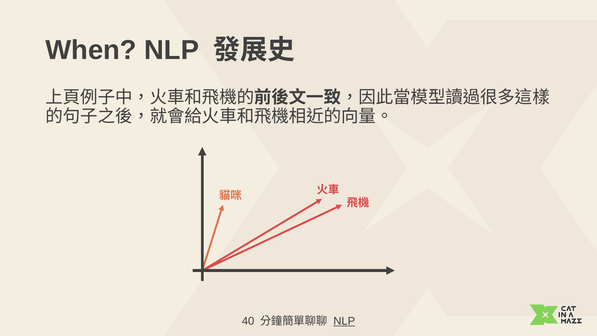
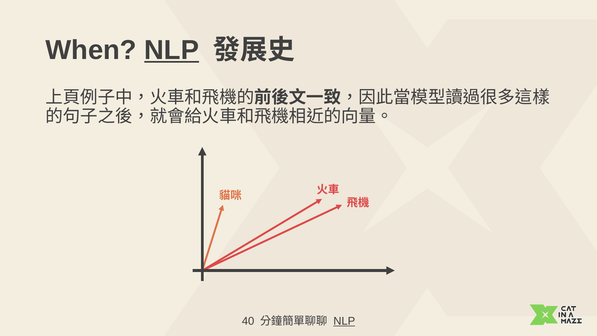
NLP underline: none -> present (172, 50)
